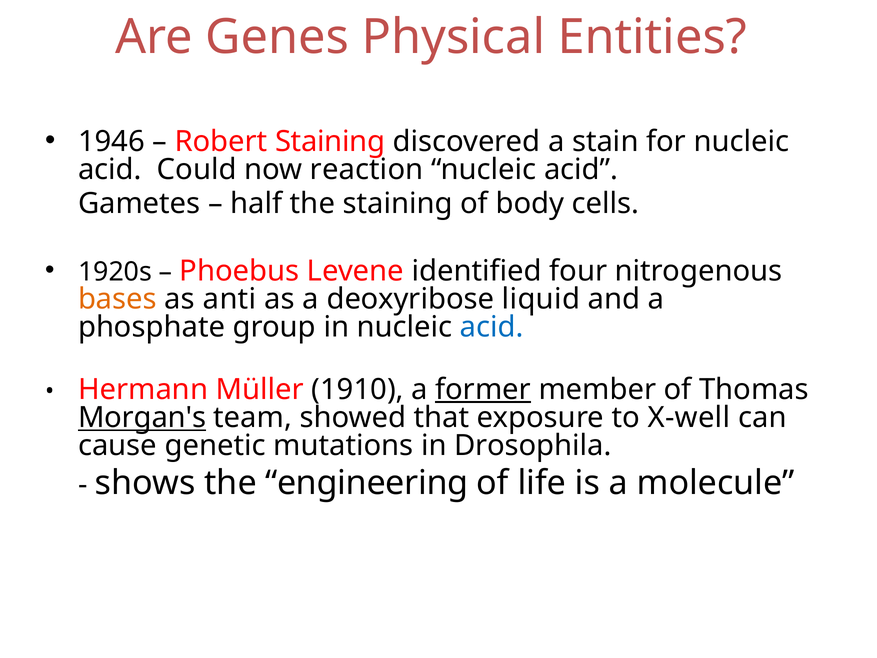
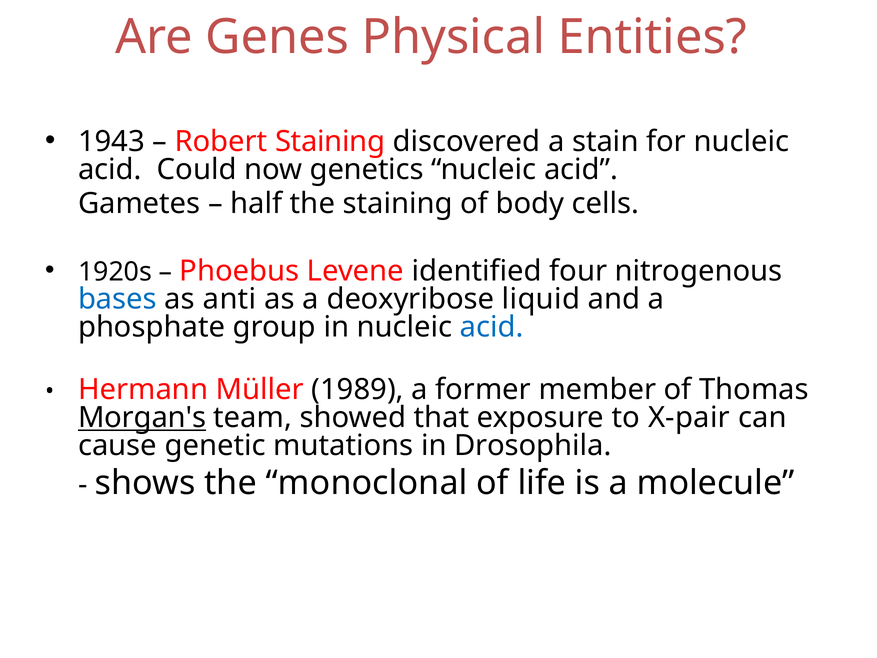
1946: 1946 -> 1943 (111, 141)
reaction: reaction -> genetics (367, 169)
bases colour: orange -> blue (117, 299)
1910: 1910 -> 1989 (358, 389)
former underline: present -> none (483, 389)
X-well: X-well -> X-pair (689, 417)
engineering: engineering -> monoclonal (367, 483)
